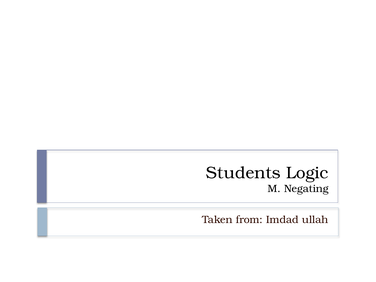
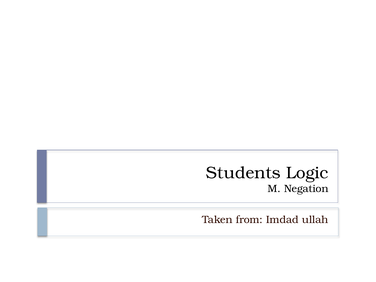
Negating: Negating -> Negation (306, 189)
